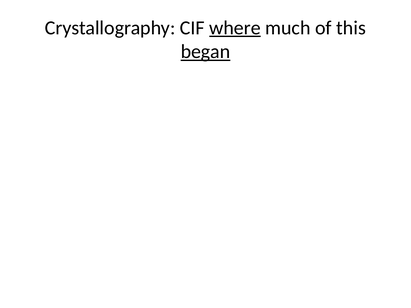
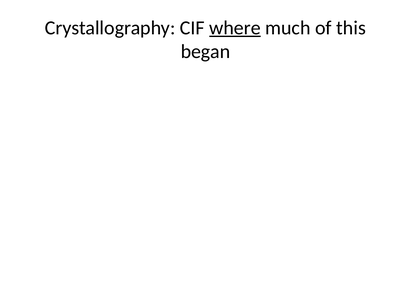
began underline: present -> none (205, 52)
